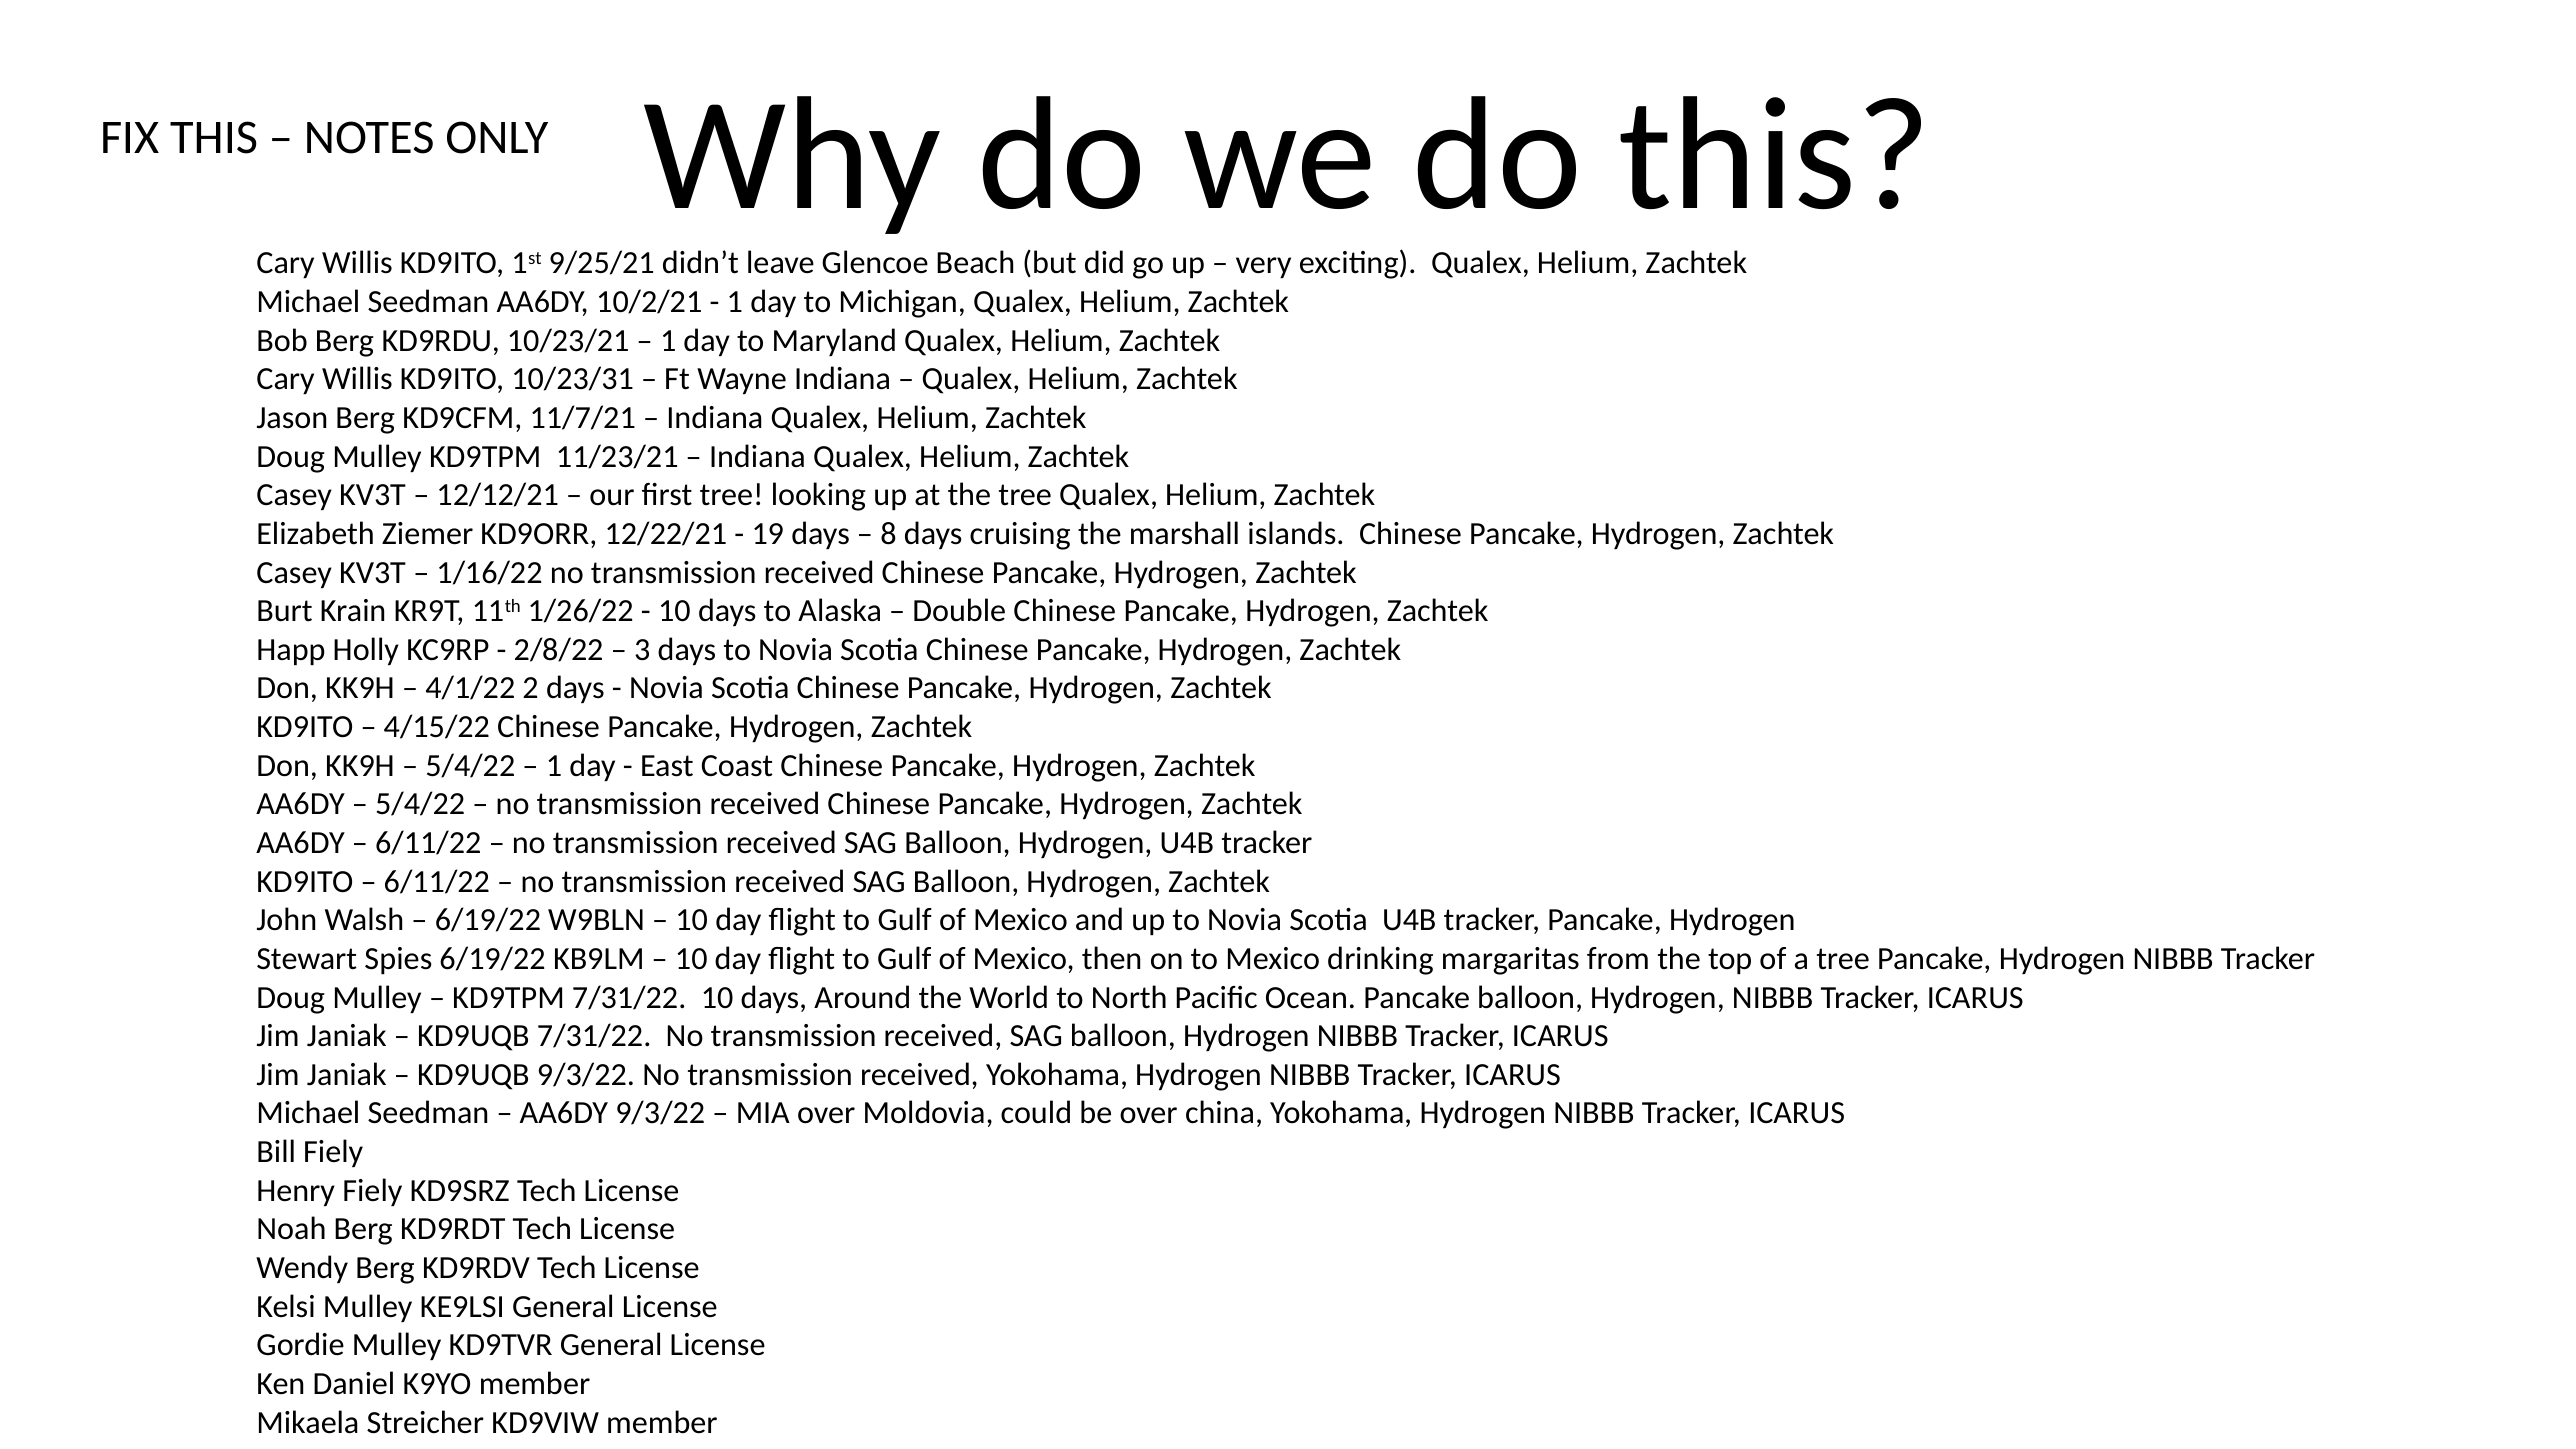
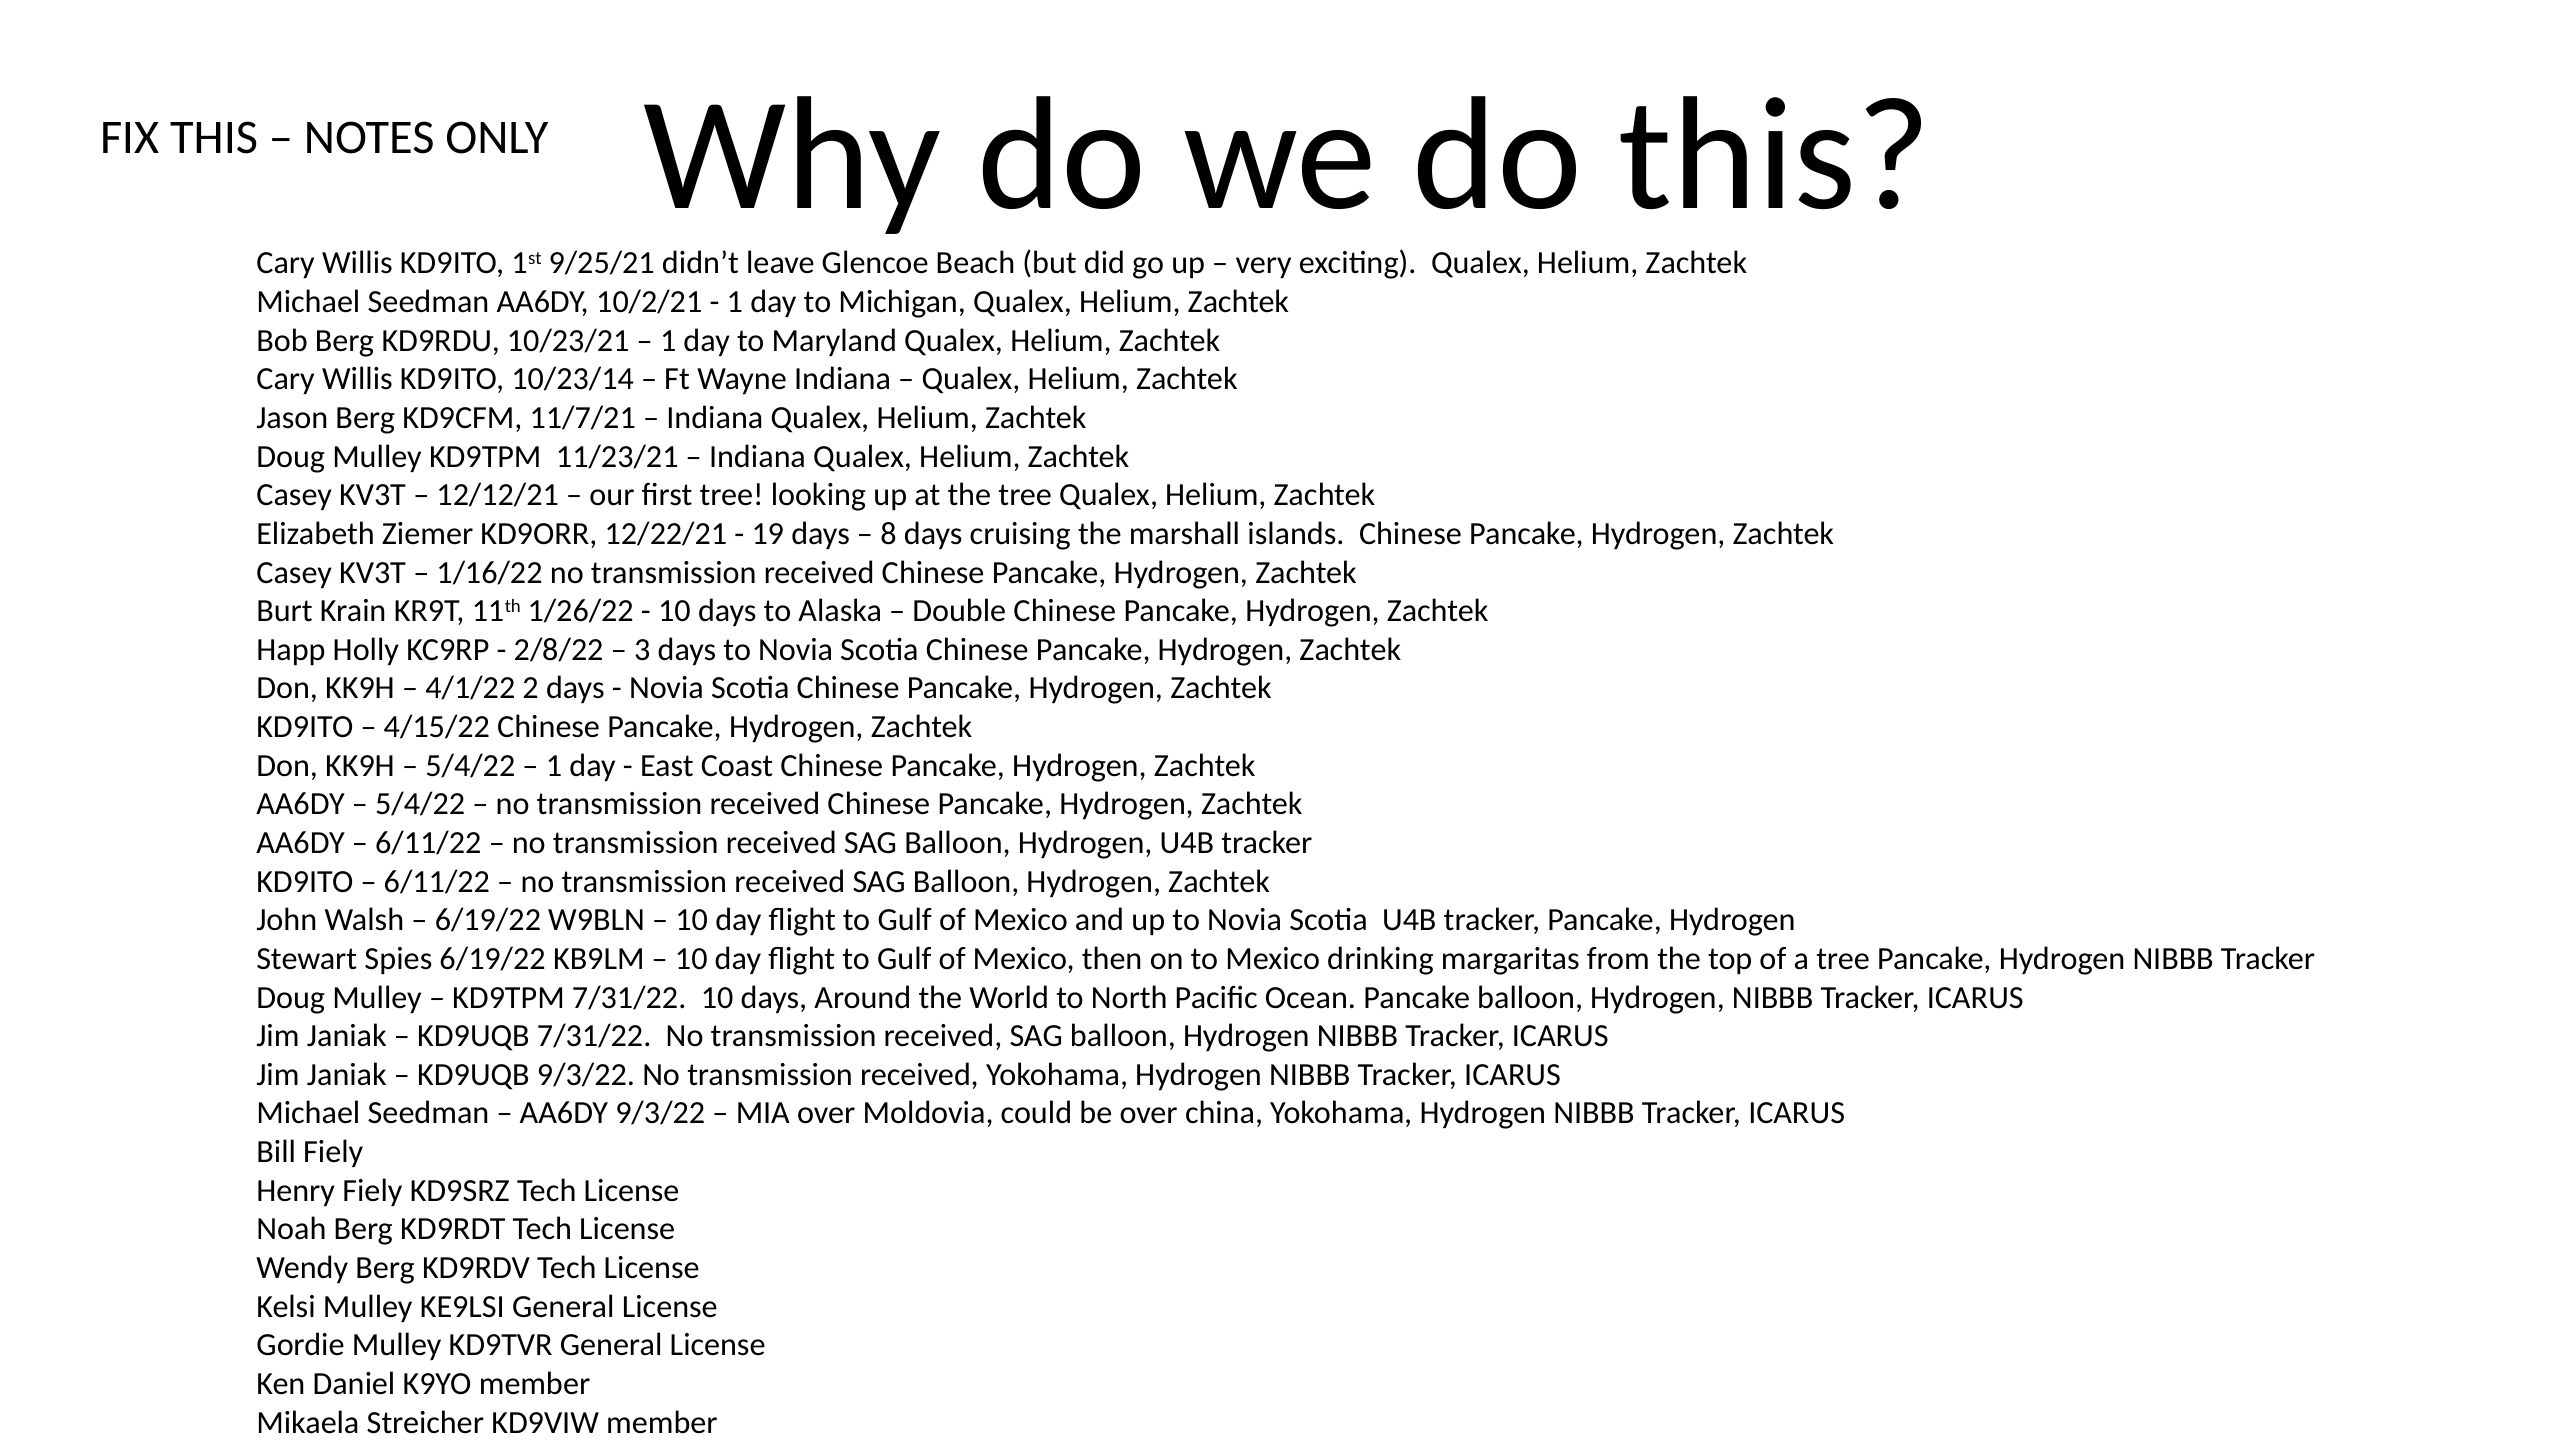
10/23/31: 10/23/31 -> 10/23/14 (573, 379)
